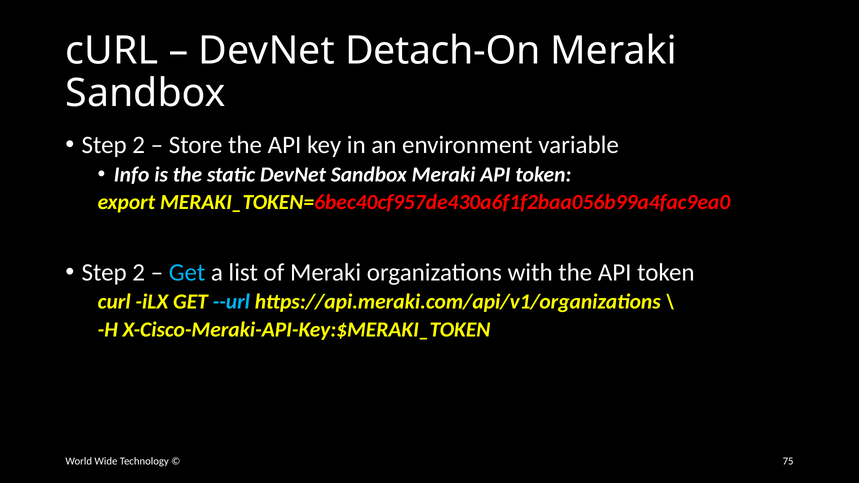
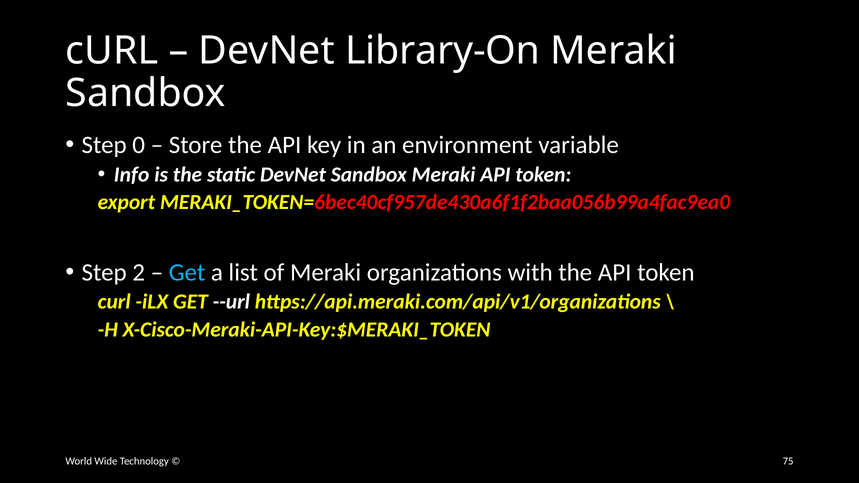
Detach-On: Detach-On -> Library-On (443, 51)
2: 2 -> 0 (139, 145)
--url colour: light blue -> white (231, 302)
